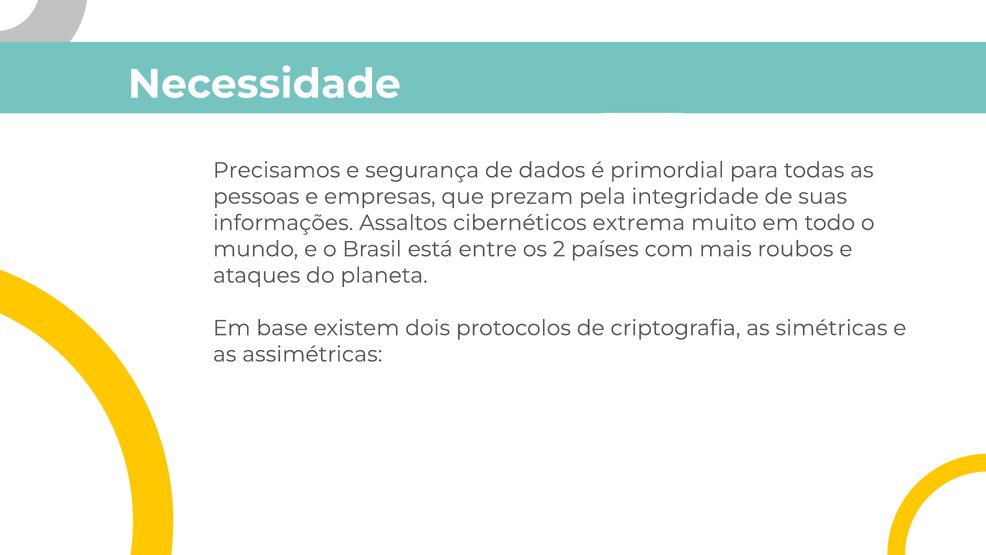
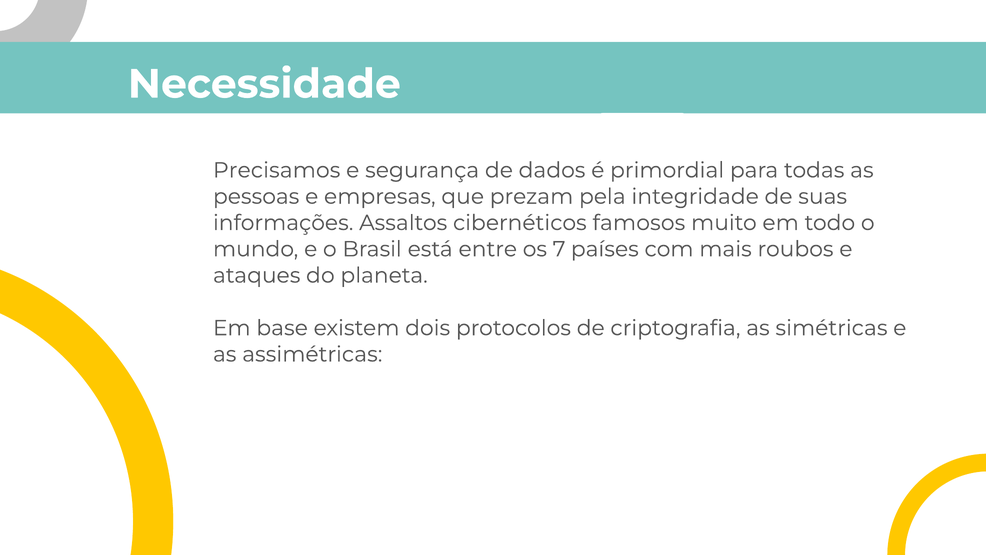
extrema: extrema -> famosos (639, 223)
2: 2 -> 7 (559, 249)
